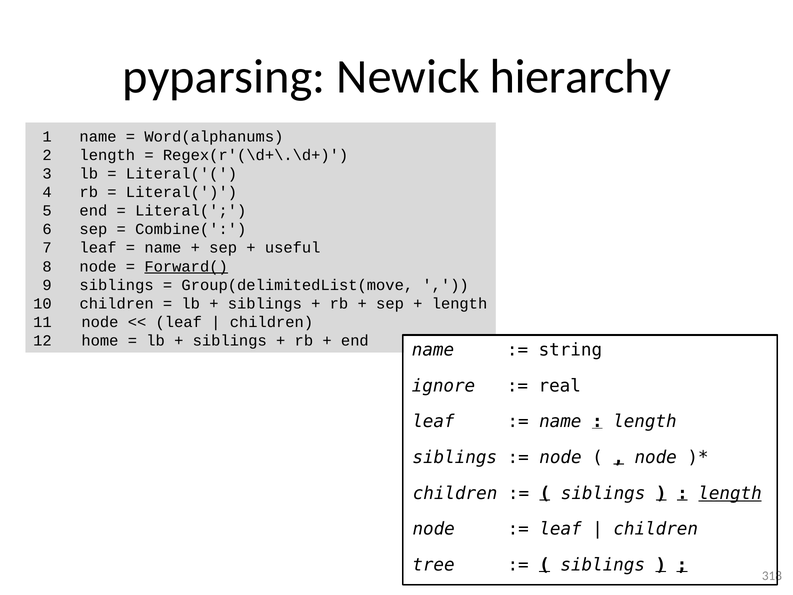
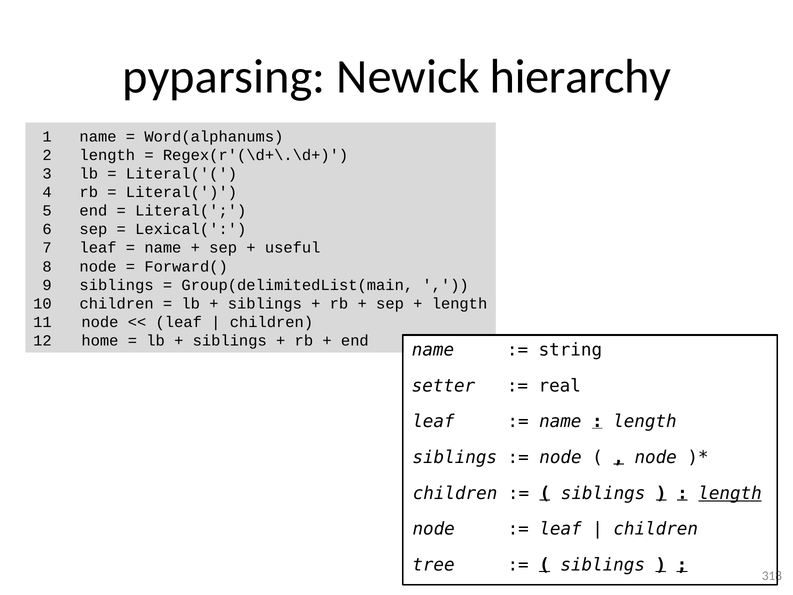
Combine(: Combine( -> Lexical( (191, 229)
Forward( underline: present -> none (186, 266)
Group(delimitedList(move: Group(delimitedList(move -> Group(delimitedList(main (297, 285)
ignore: ignore -> setter (443, 386)
